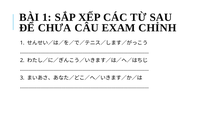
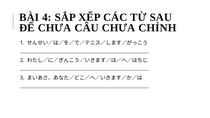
BÀI 1: 1 -> 4 (47, 17)
CÂU EXAM: EXAM -> CHƯA (118, 28)
